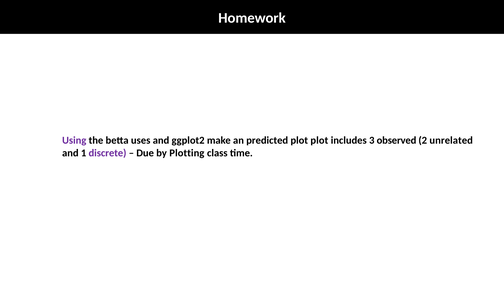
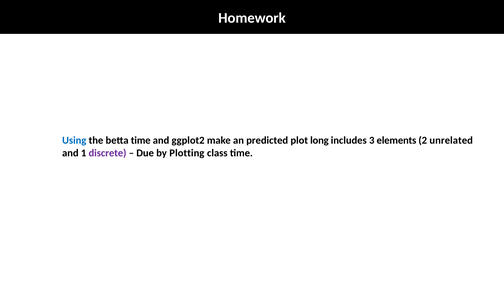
Using colour: purple -> blue (74, 141)
betta uses: uses -> time (141, 141)
plot plot: plot -> long (319, 141)
observed: observed -> elements (396, 141)
